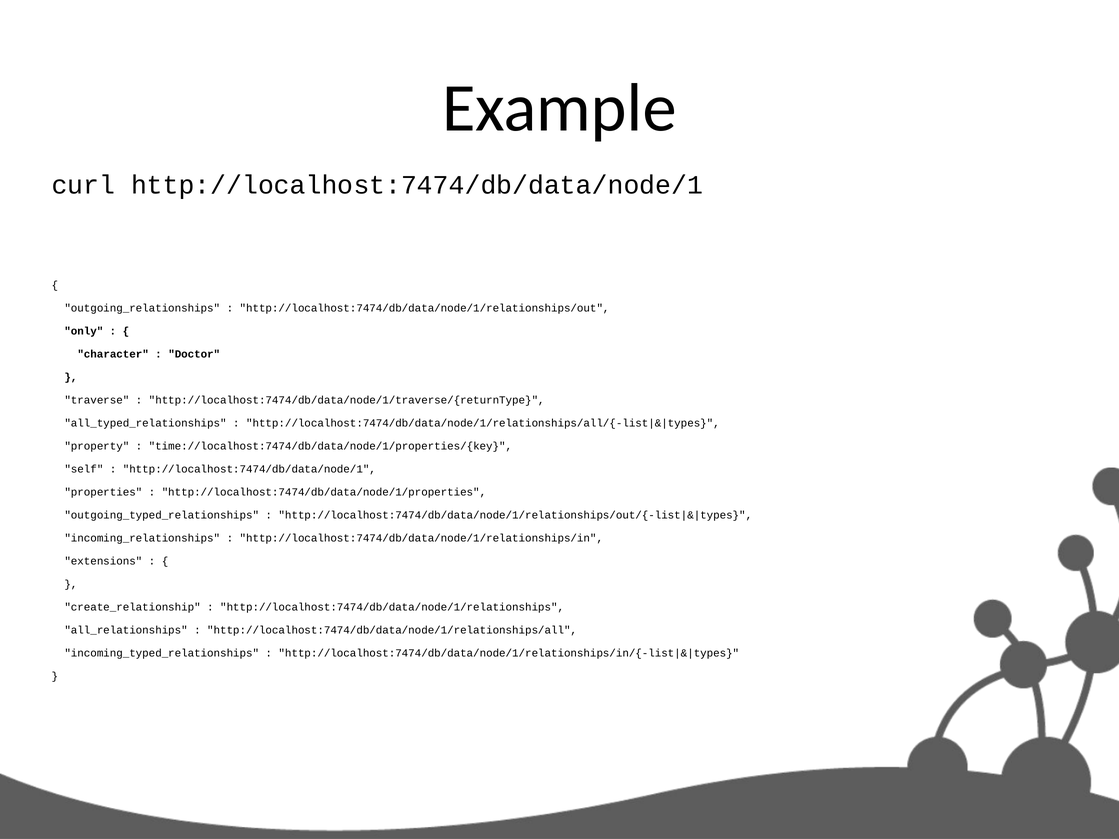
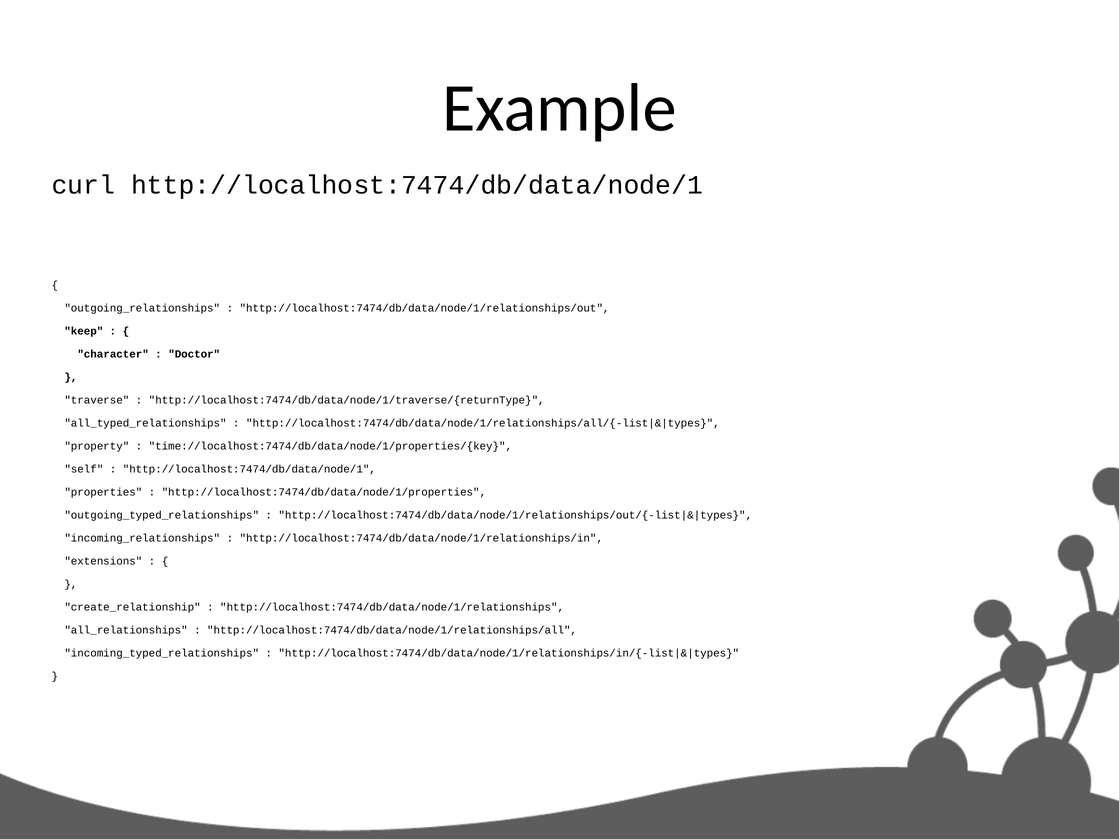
only: only -> keep (84, 331)
